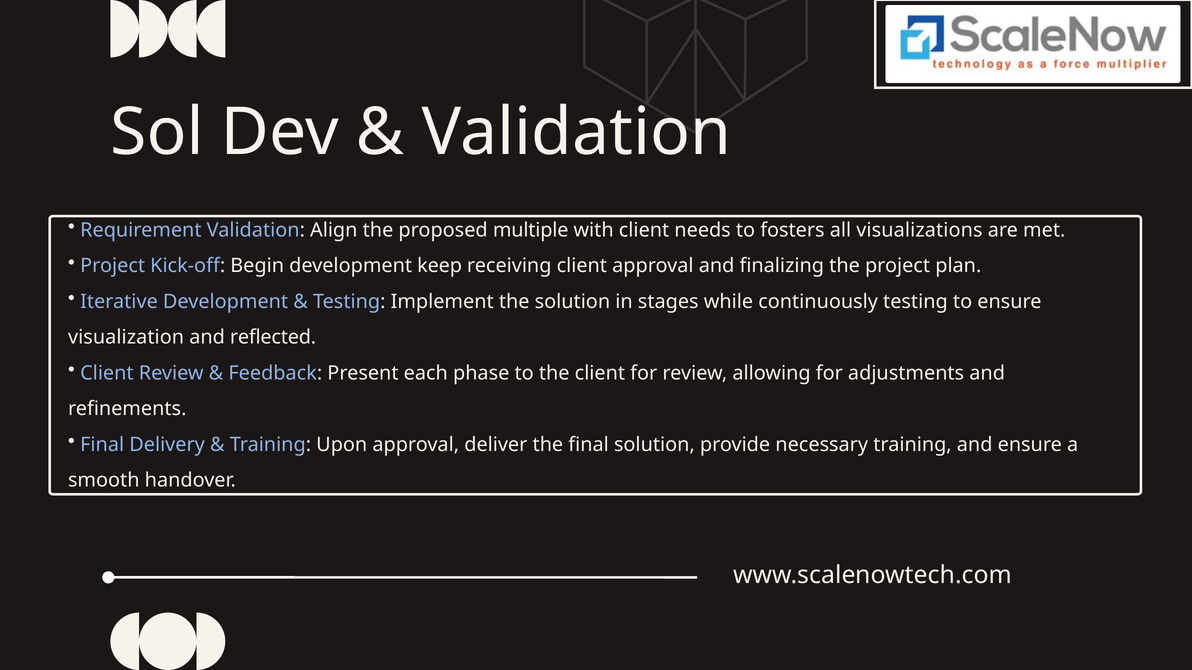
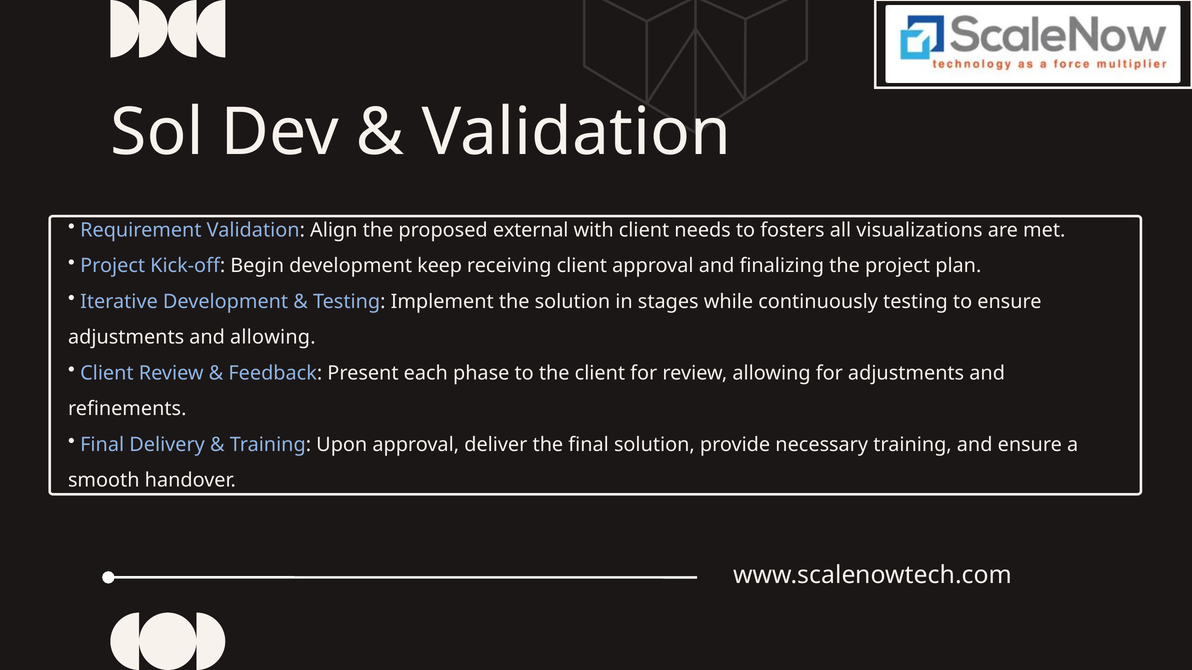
multiple: multiple -> external (531, 230)
visualization: visualization -> adjustments (126, 338)
and reflected: reflected -> allowing (273, 338)
